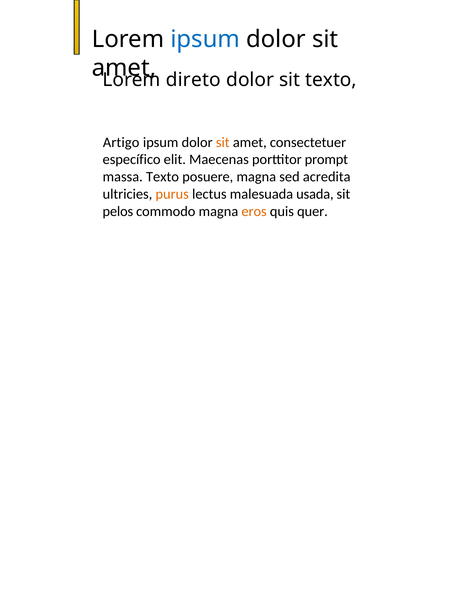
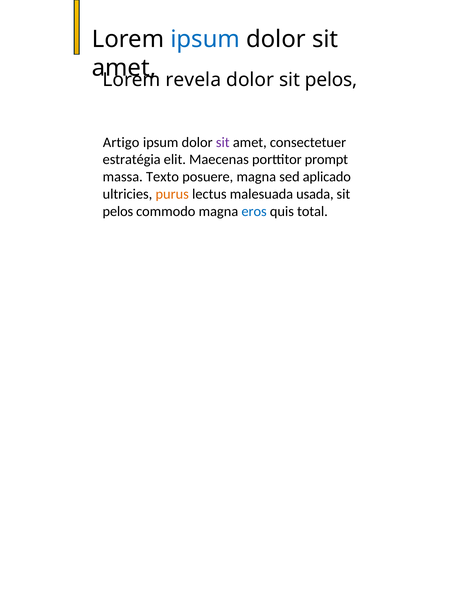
direto: direto -> revela (193, 80)
dolor sit texto: texto -> pelos (331, 80)
sit colour: orange -> purple (223, 142)
específico: específico -> estratégia (132, 159)
acredita: acredita -> aplicado (327, 177)
eros colour: orange -> blue (254, 211)
quer: quer -> total (312, 211)
